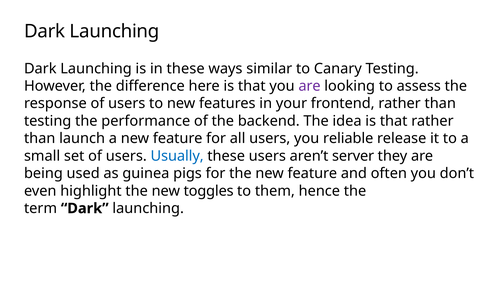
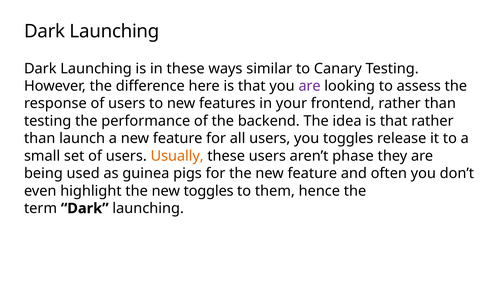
you reliable: reliable -> toggles (348, 138)
Usually colour: blue -> orange (177, 156)
server: server -> phase (353, 156)
